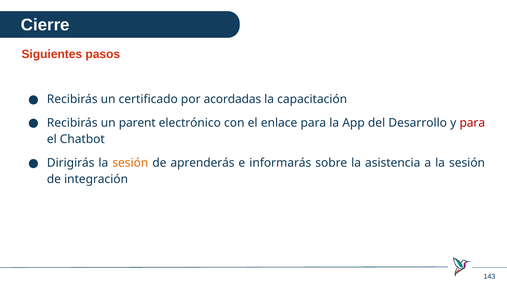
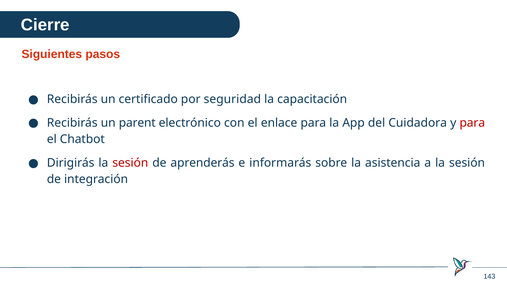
acordadas: acordadas -> seguridad (232, 99)
Desarrollo: Desarrollo -> Cuidadora (418, 123)
sesión colour: orange -> red (130, 163)
